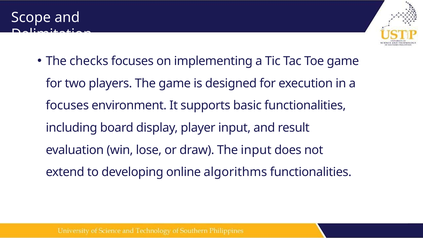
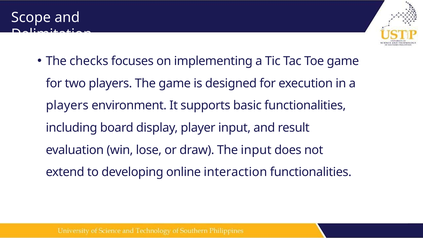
focuses: focuses -> players (67, 105)
algorithms: algorithms -> interaction (235, 172)
